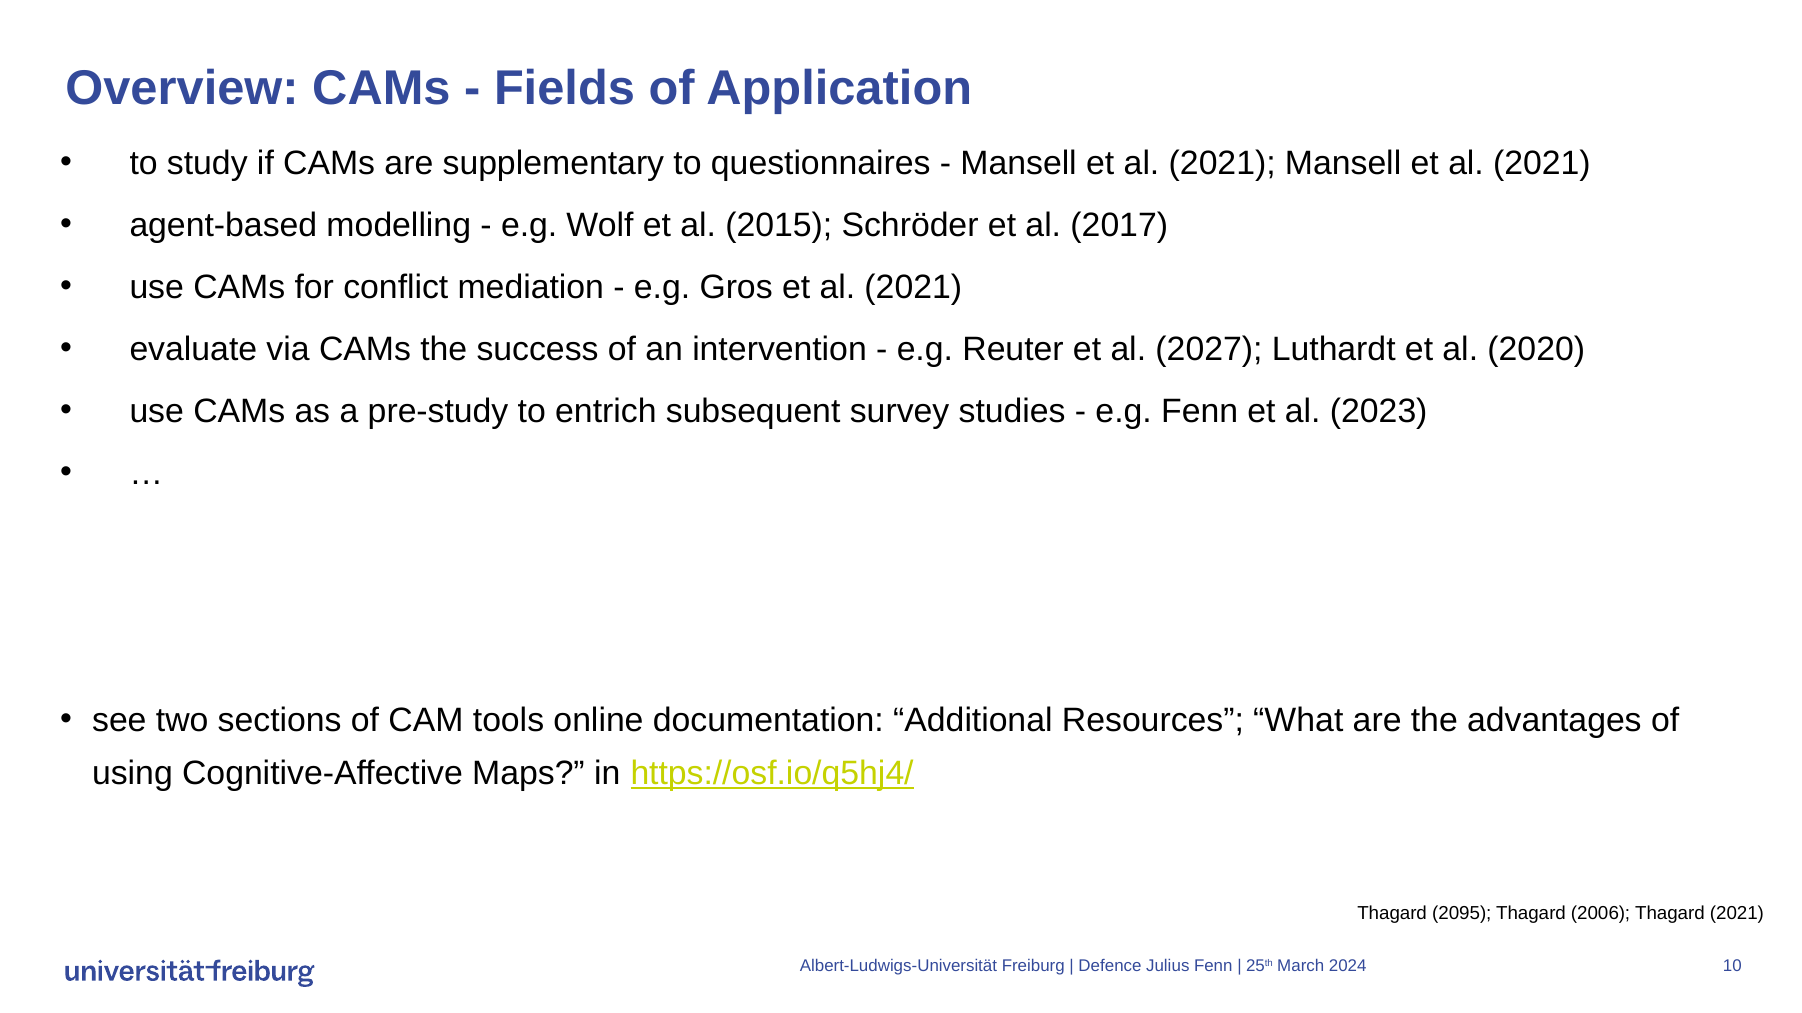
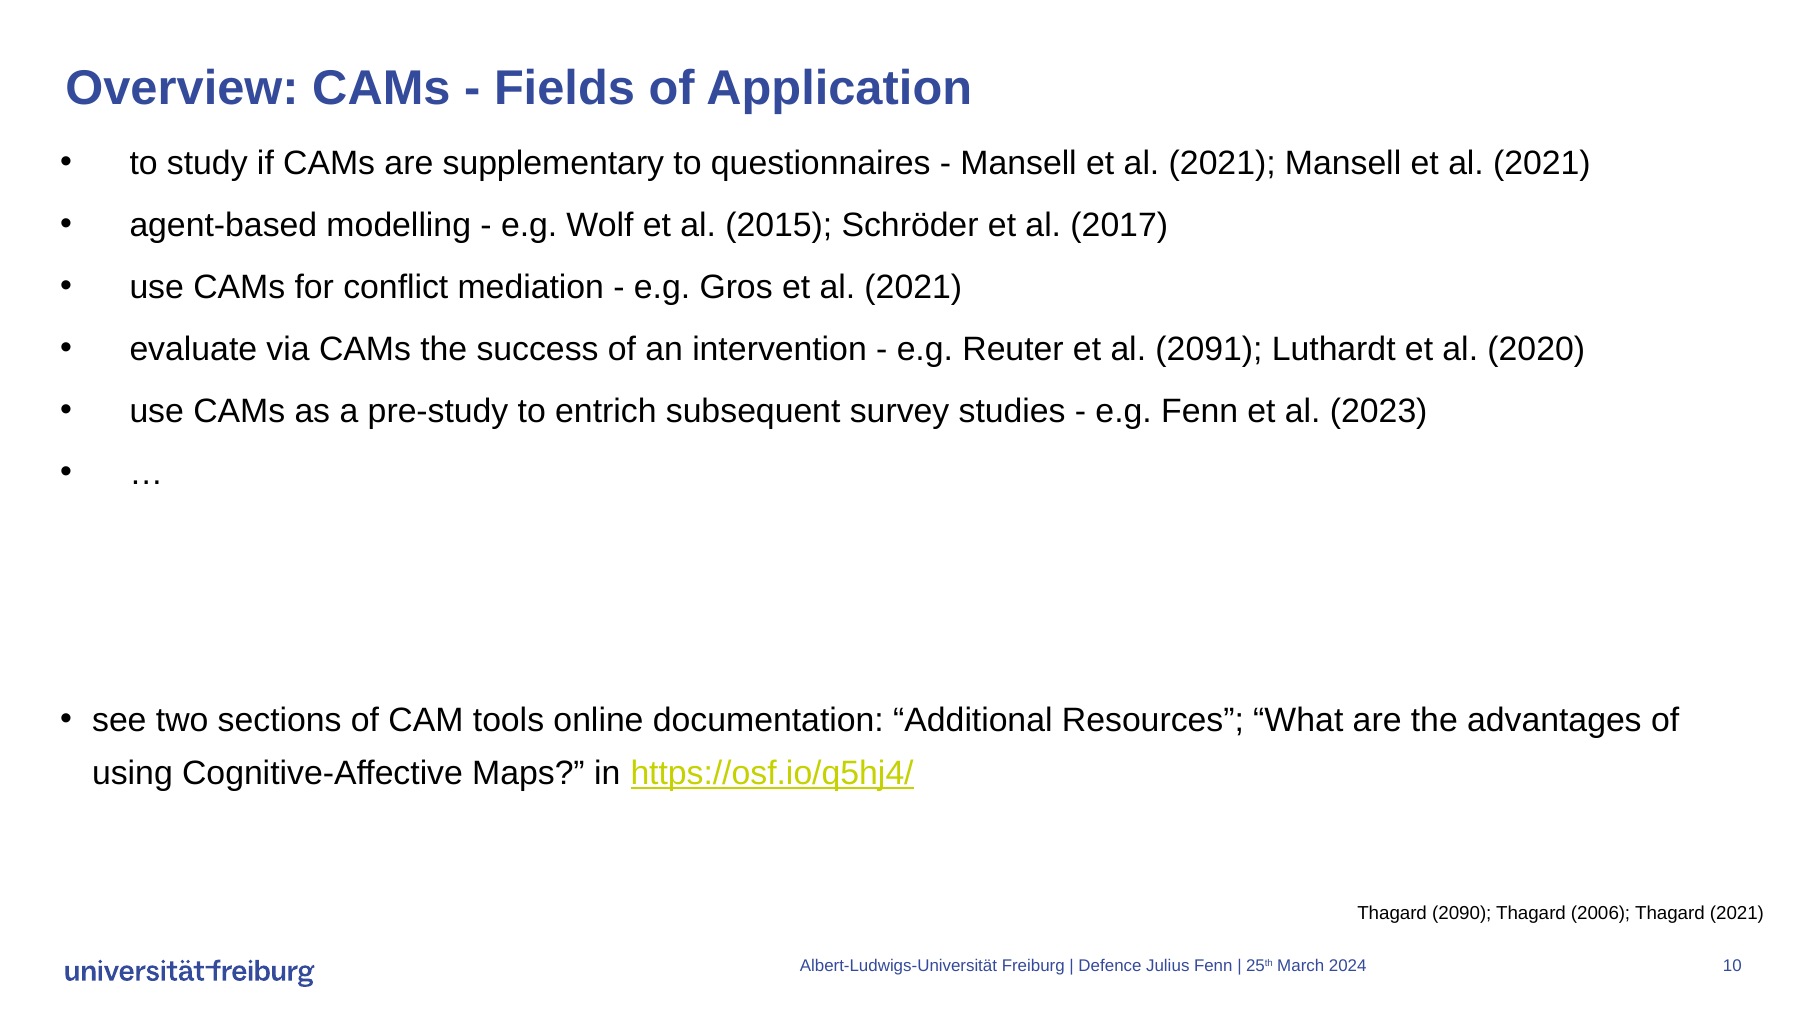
2027: 2027 -> 2091 (1209, 349)
2095: 2095 -> 2090 (1462, 914)
